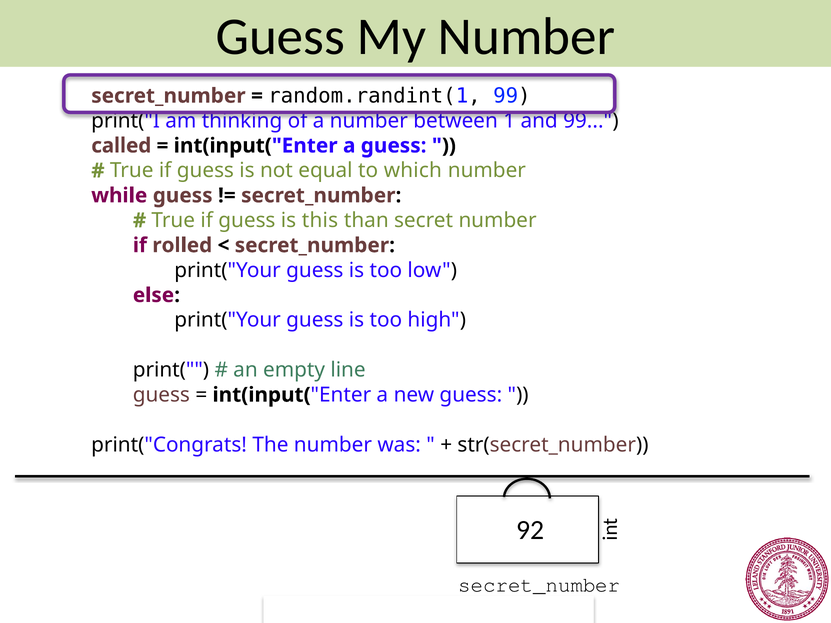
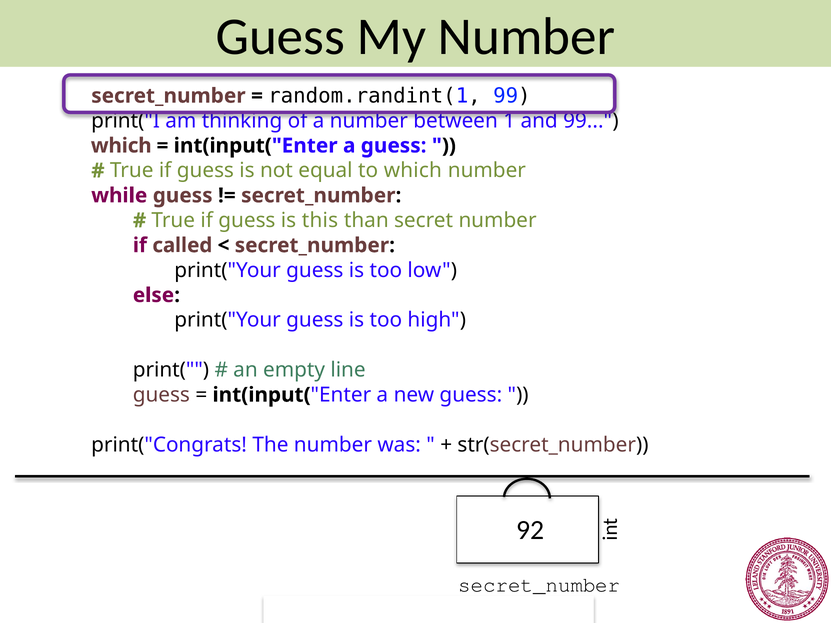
called: called -> which (121, 146)
rolled: rolled -> called (182, 245)
